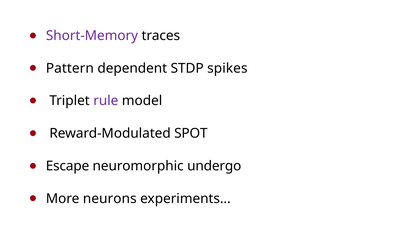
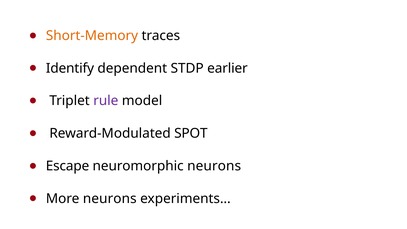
Short-Memory colour: purple -> orange (92, 36)
Pattern: Pattern -> Identify (70, 68)
spikes: spikes -> earlier (227, 68)
neuromorphic undergo: undergo -> neurons (214, 166)
